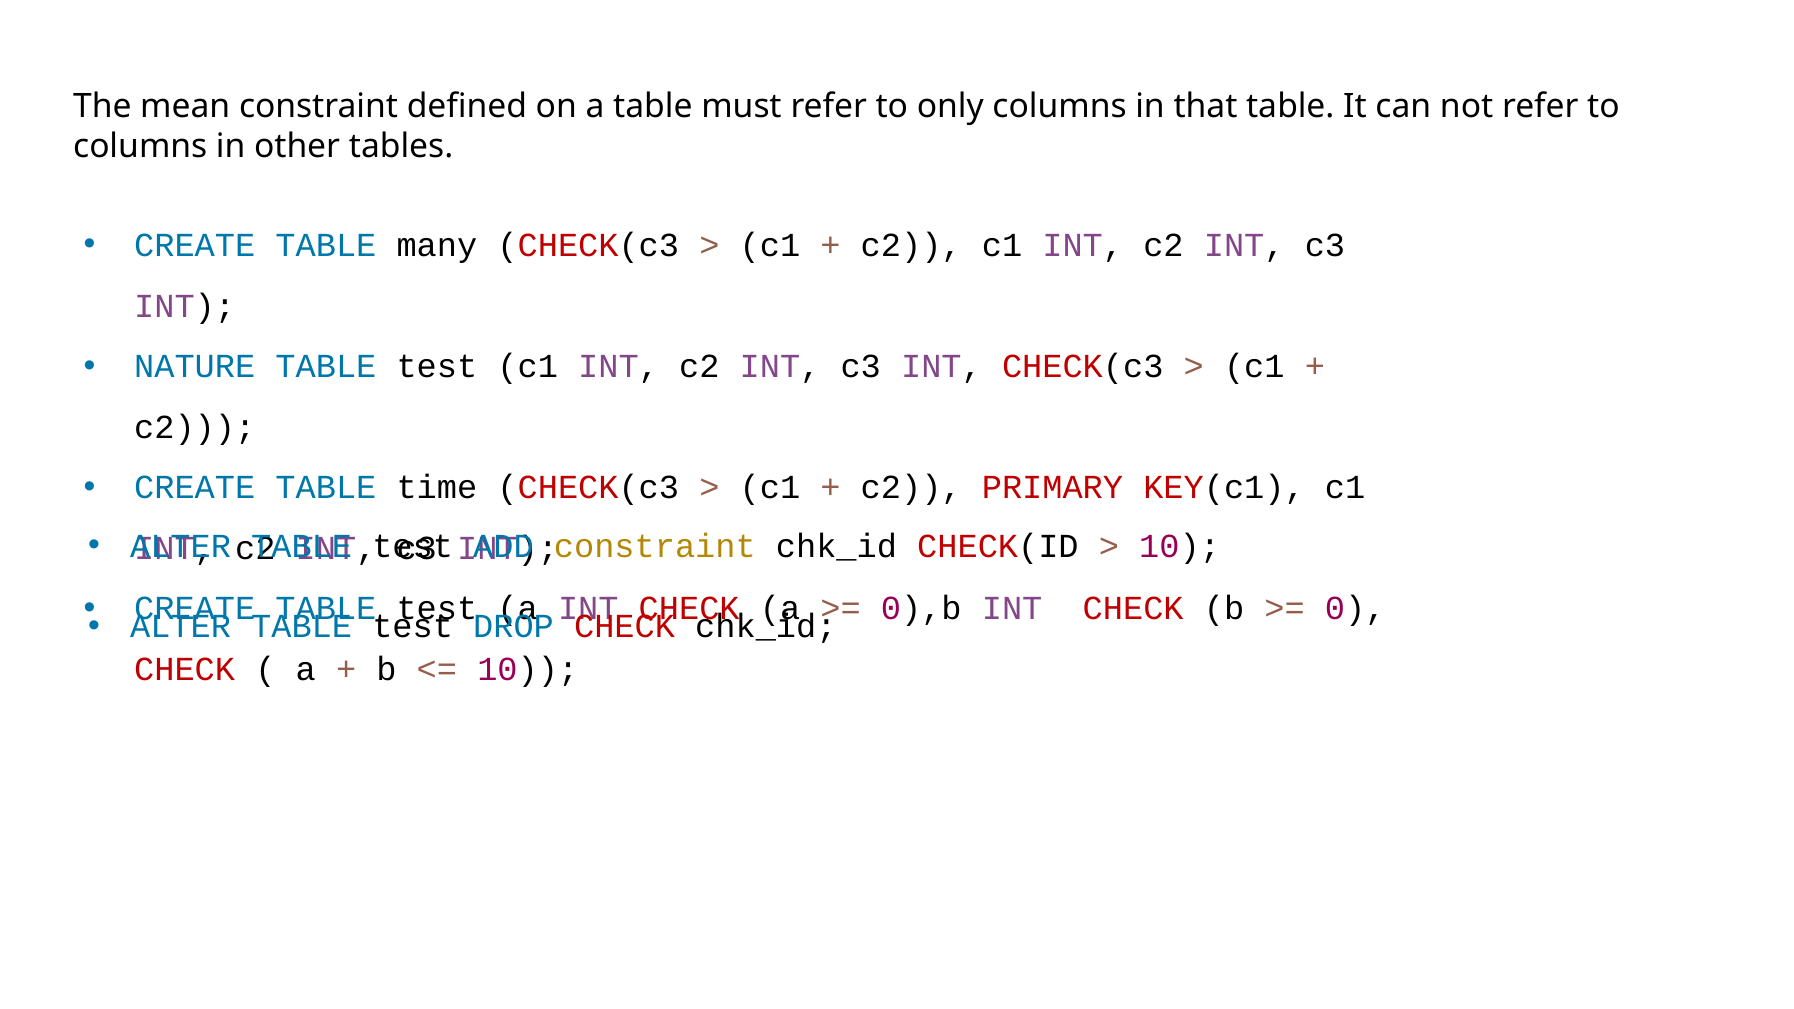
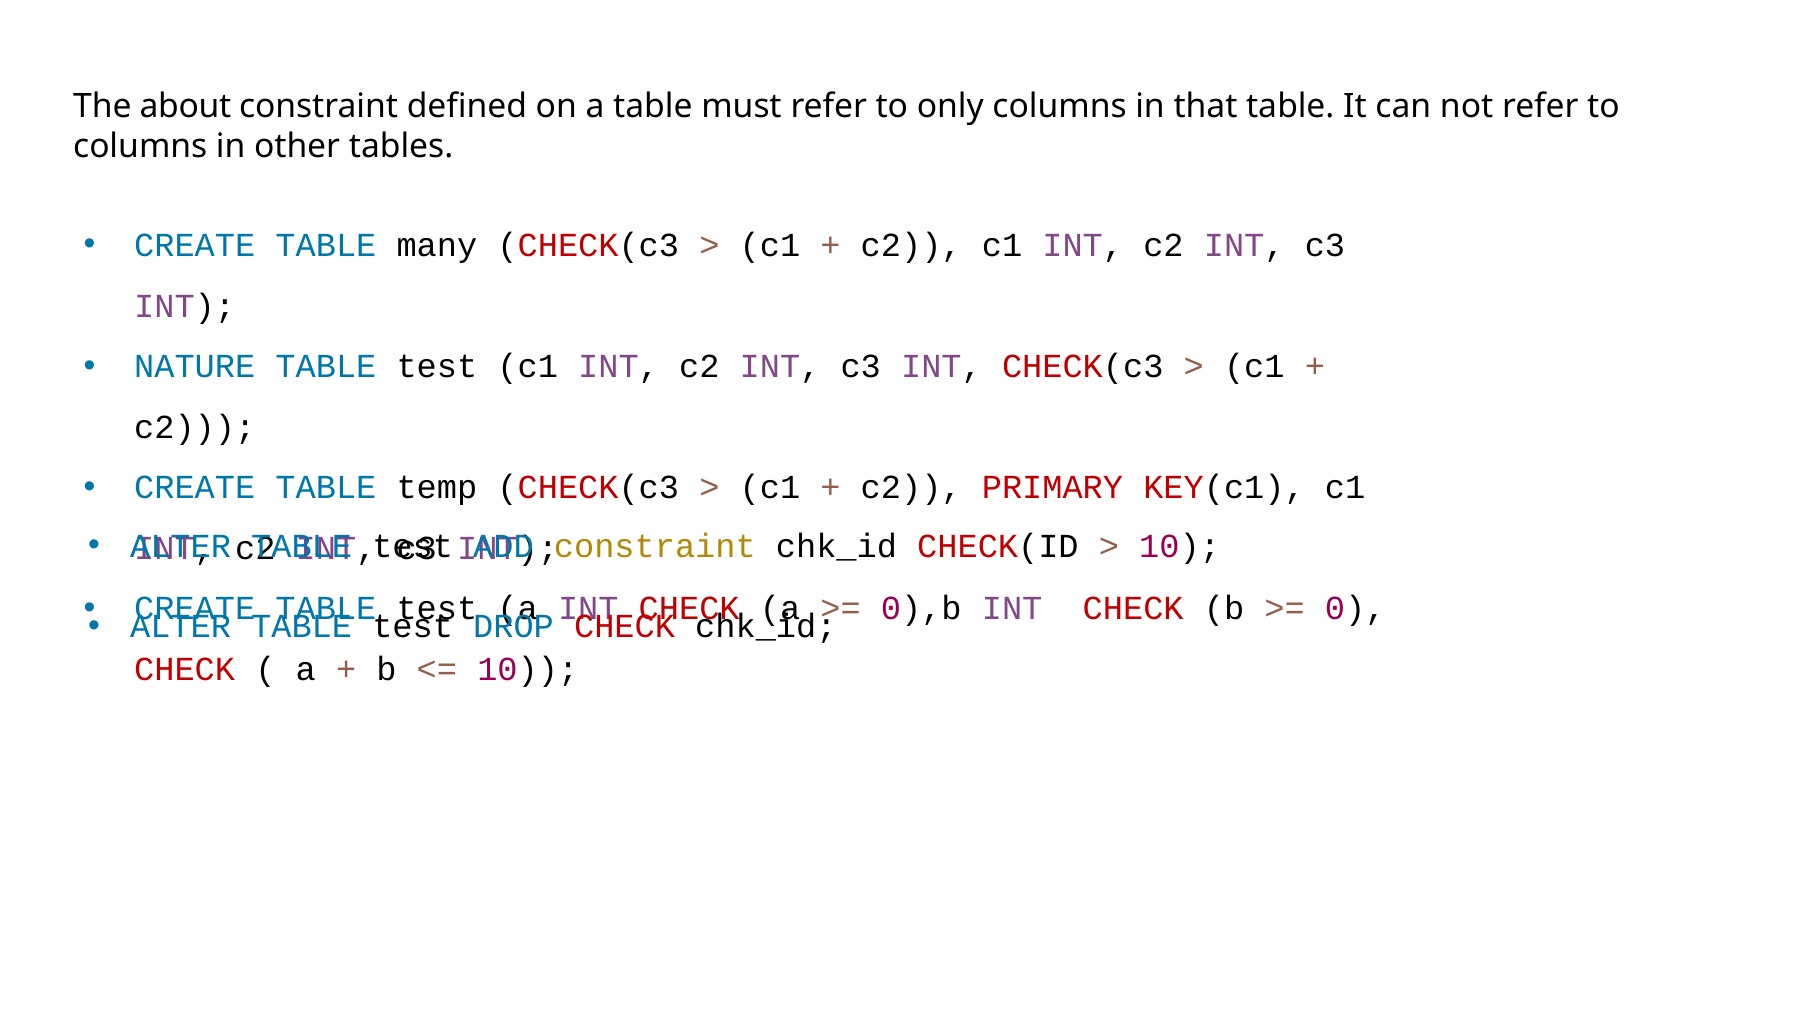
mean: mean -> about (185, 106)
time: time -> temp (437, 488)
